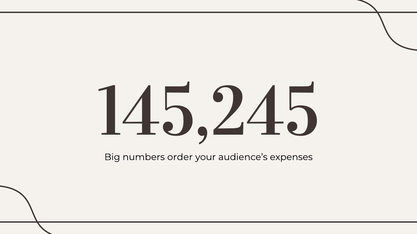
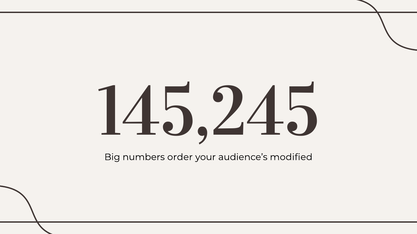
expenses: expenses -> modified (291, 157)
